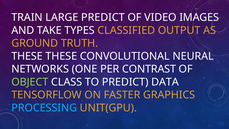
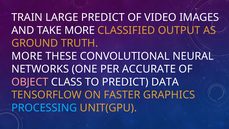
TAKE TYPES: TYPES -> MORE (80, 30)
THESE: THESE -> MORE (27, 56)
CONTRAST: CONTRAST -> ACCURATE (149, 69)
OBJECT colour: light green -> pink (30, 82)
